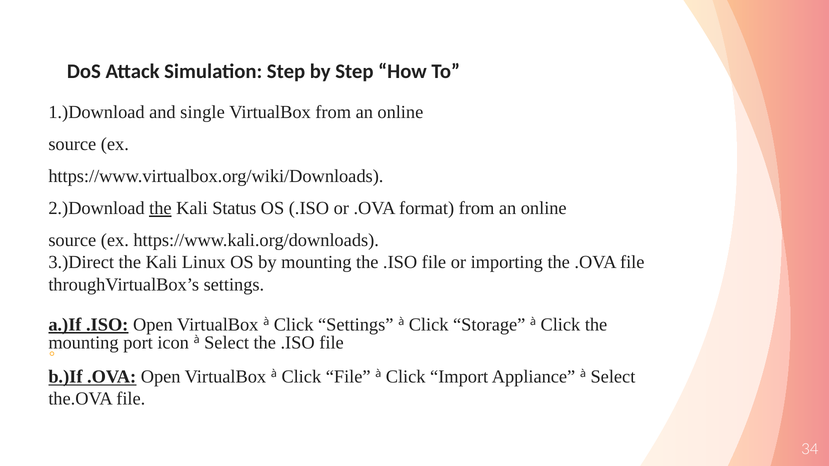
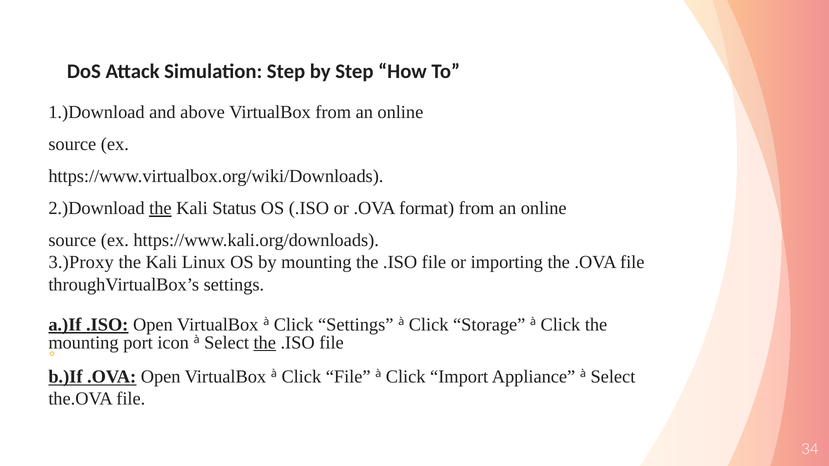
single: single -> above (203, 112)
3.)Direct: 3.)Direct -> 3.)Proxy (81, 263)
the underline: none -> present (265, 343)
